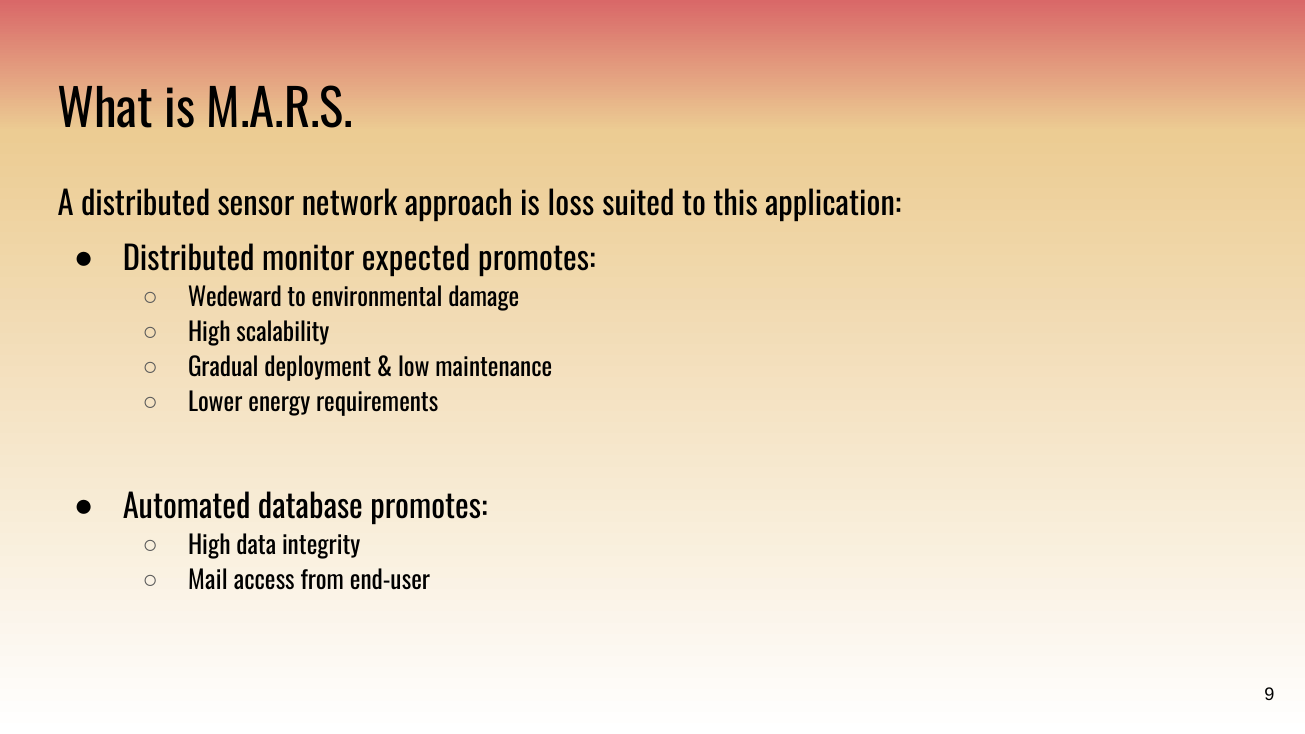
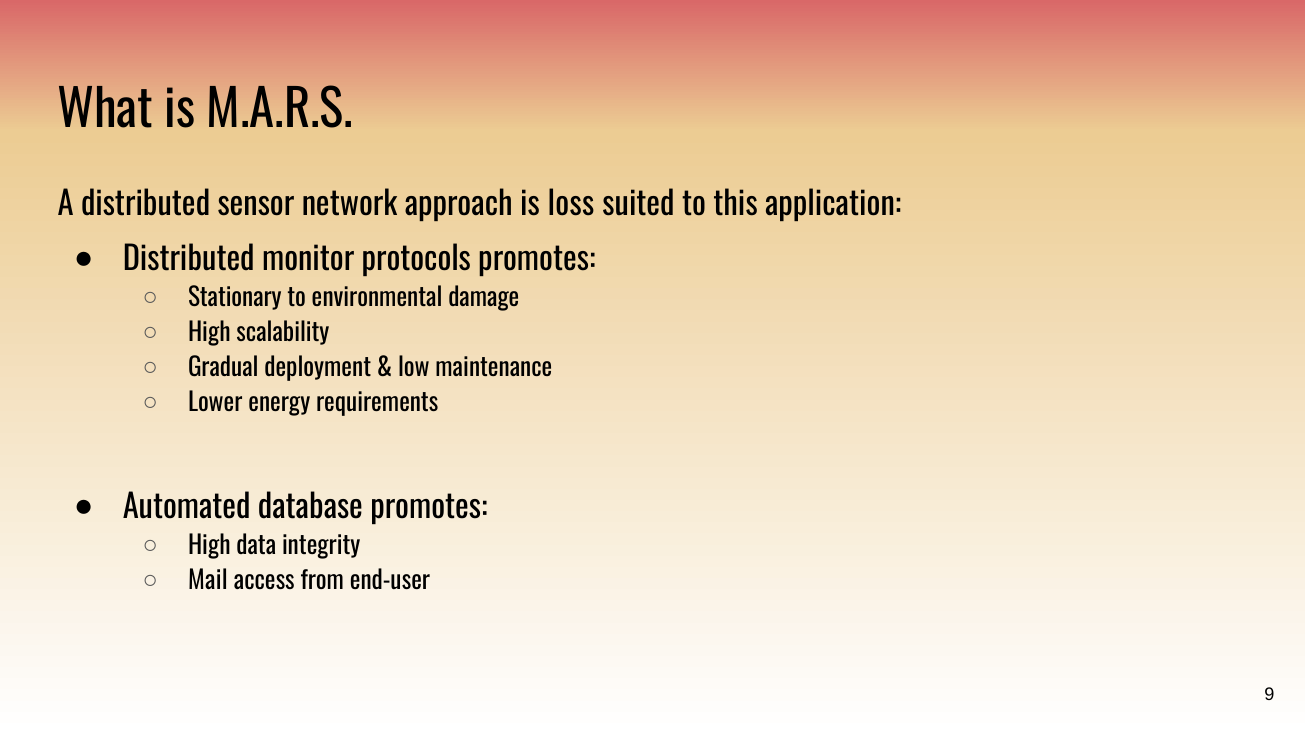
expected: expected -> protocols (416, 259)
Wedeward: Wedeward -> Stationary (235, 298)
